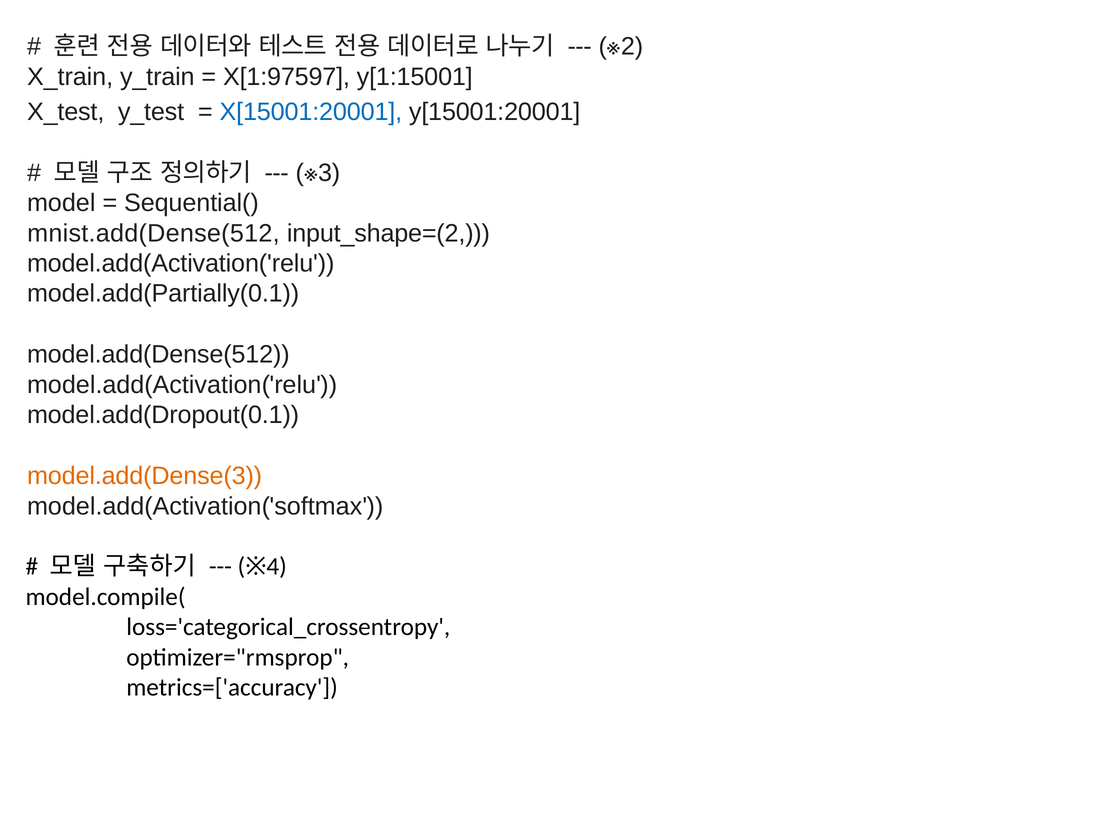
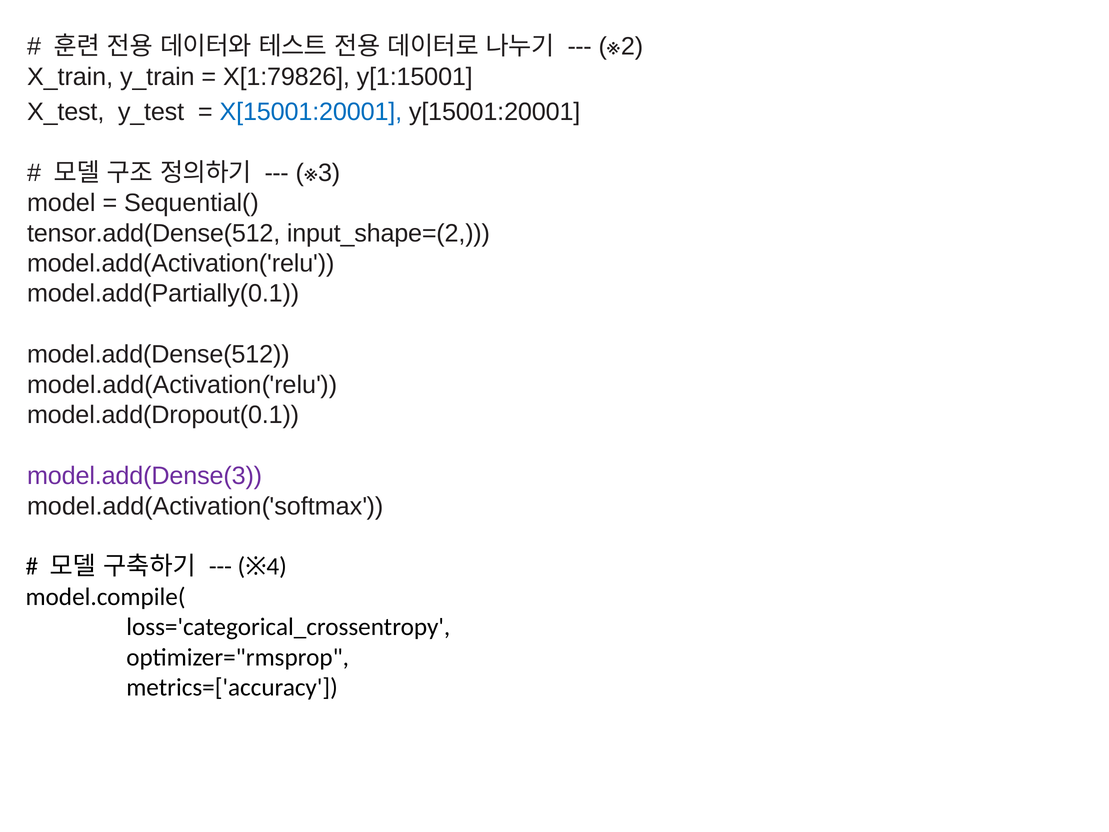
X[1:97597: X[1:97597 -> X[1:79826 (287, 77)
mnist.add(Dense(512: mnist.add(Dense(512 -> tensor.add(Dense(512 (154, 233)
model.add(Dense(3 colour: orange -> purple (145, 476)
